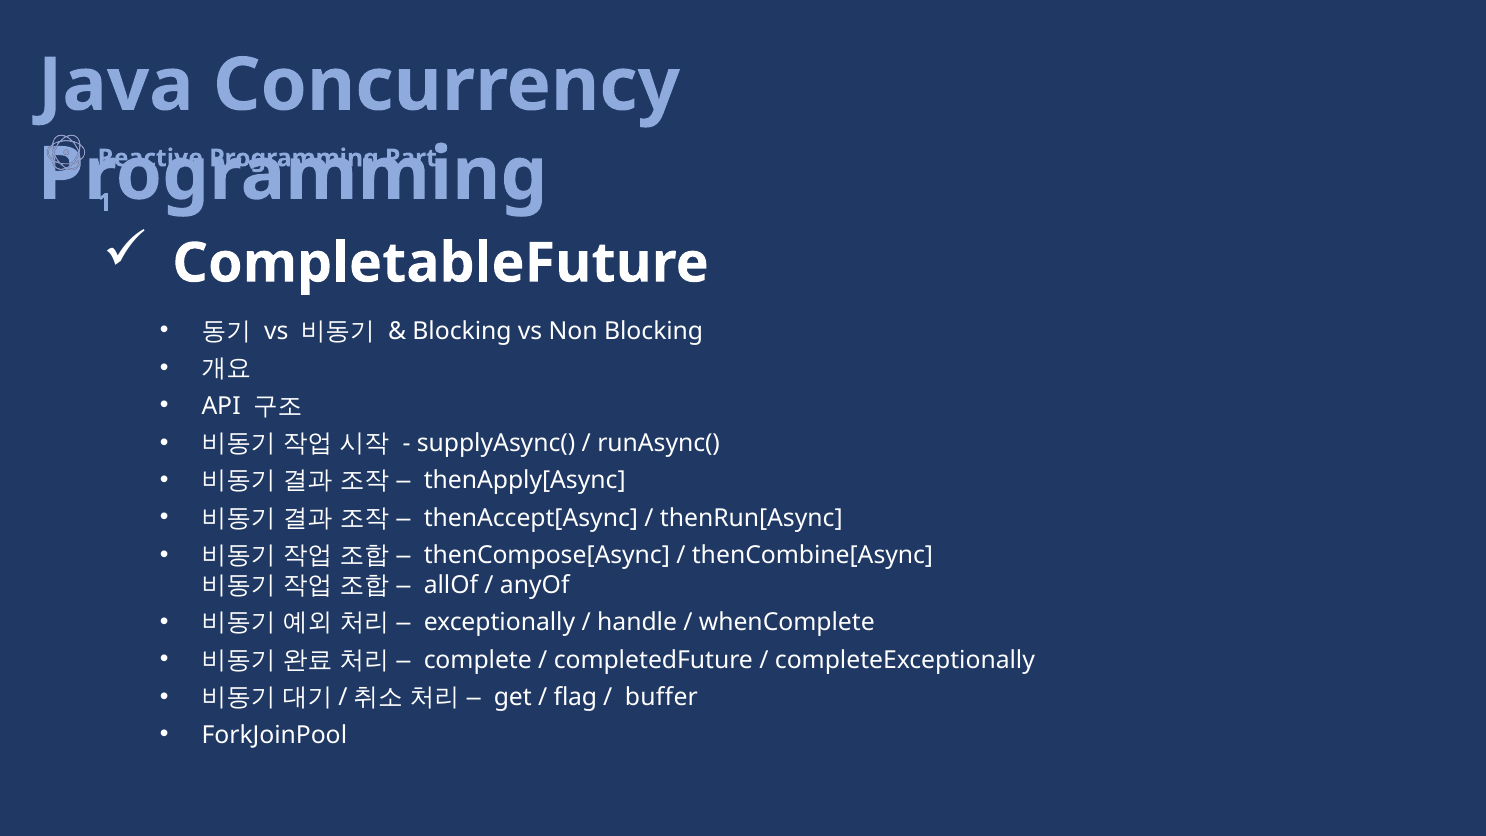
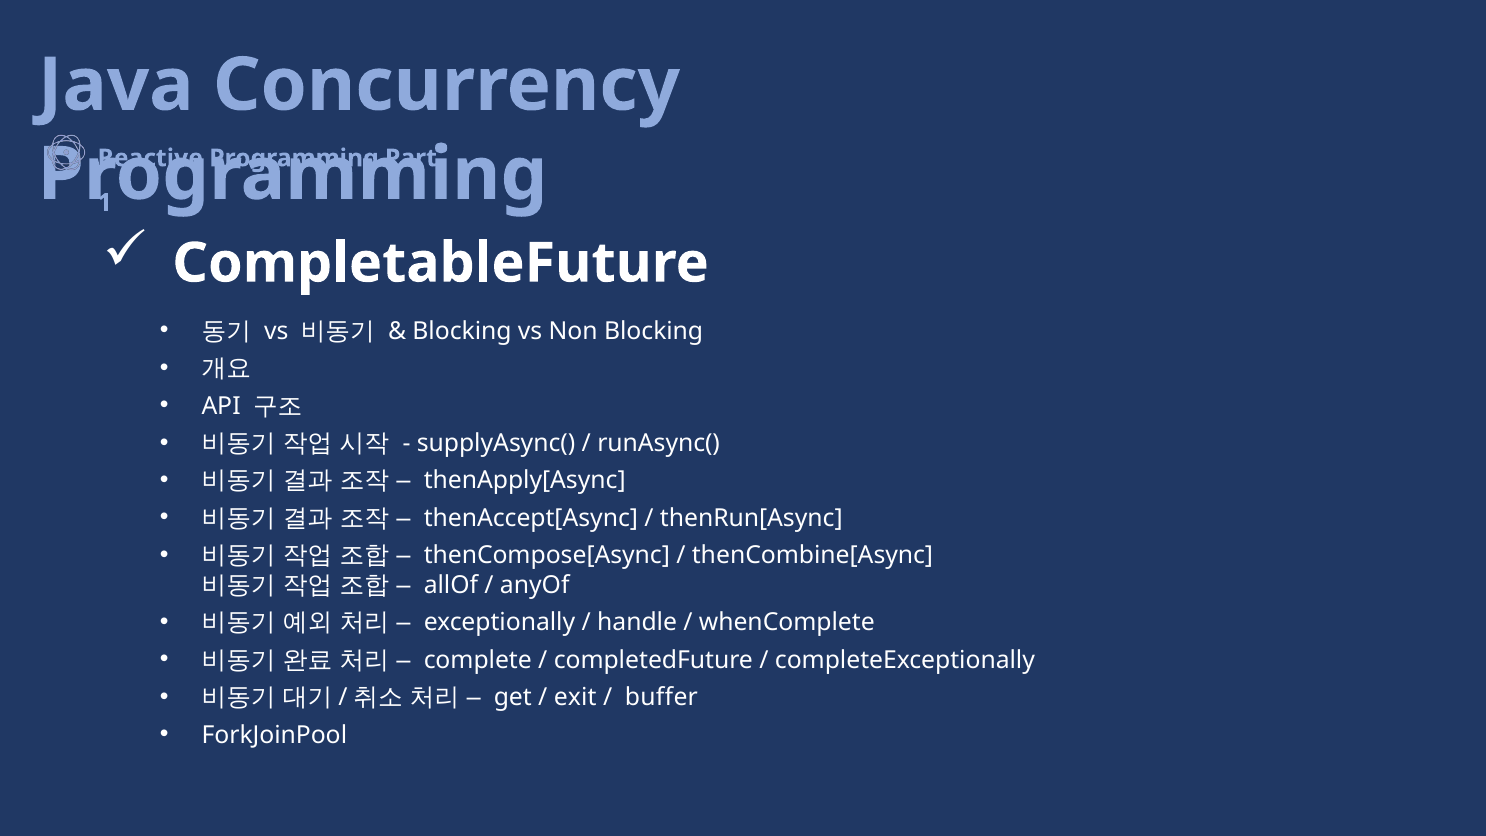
flag: flag -> exit (575, 698)
